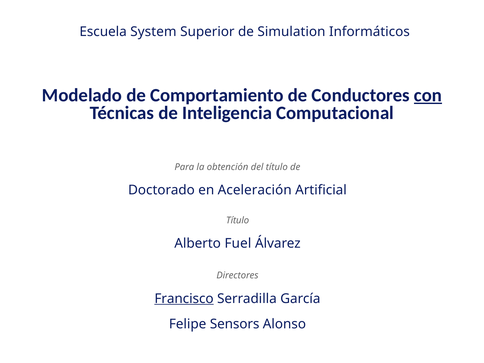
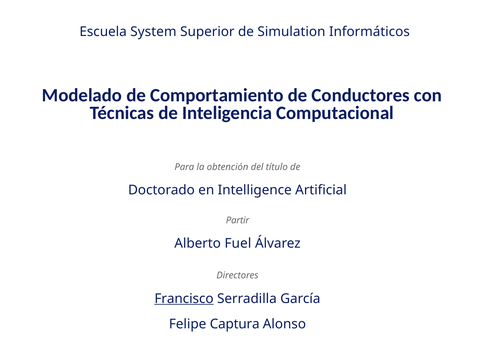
con underline: present -> none (428, 95)
Aceleración: Aceleración -> Intelligence (255, 190)
Título: Título -> Partir (238, 220)
Sensors: Sensors -> Captura (235, 324)
